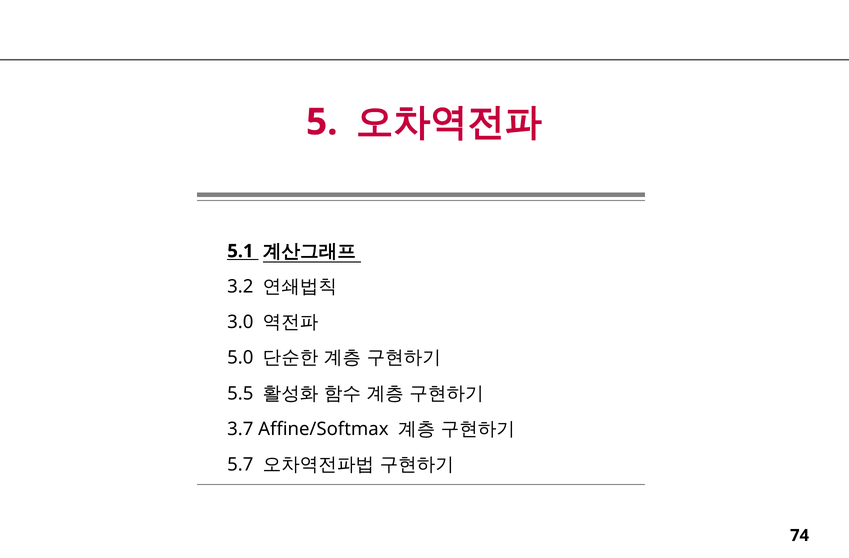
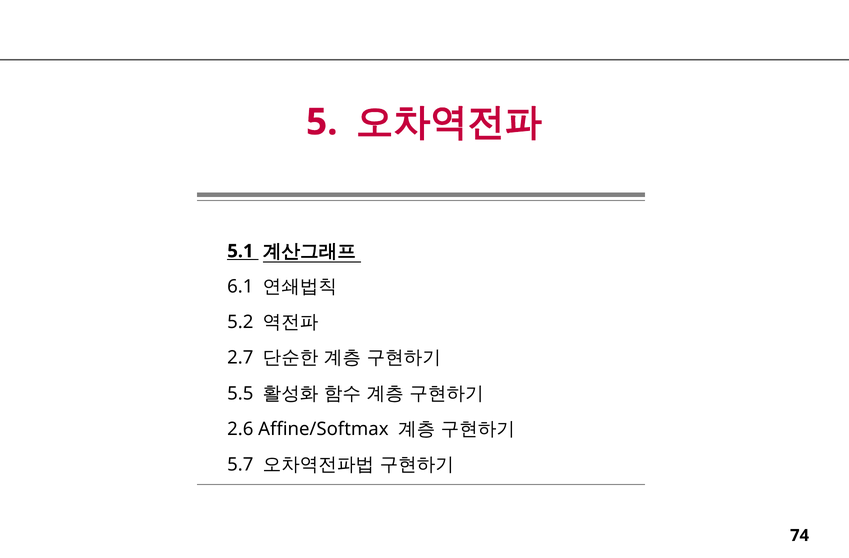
3.2: 3.2 -> 6.1 (240, 287)
3.0: 3.0 -> 5.2 (240, 322)
5.0: 5.0 -> 2.7 (240, 358)
3.7: 3.7 -> 2.6 (240, 429)
